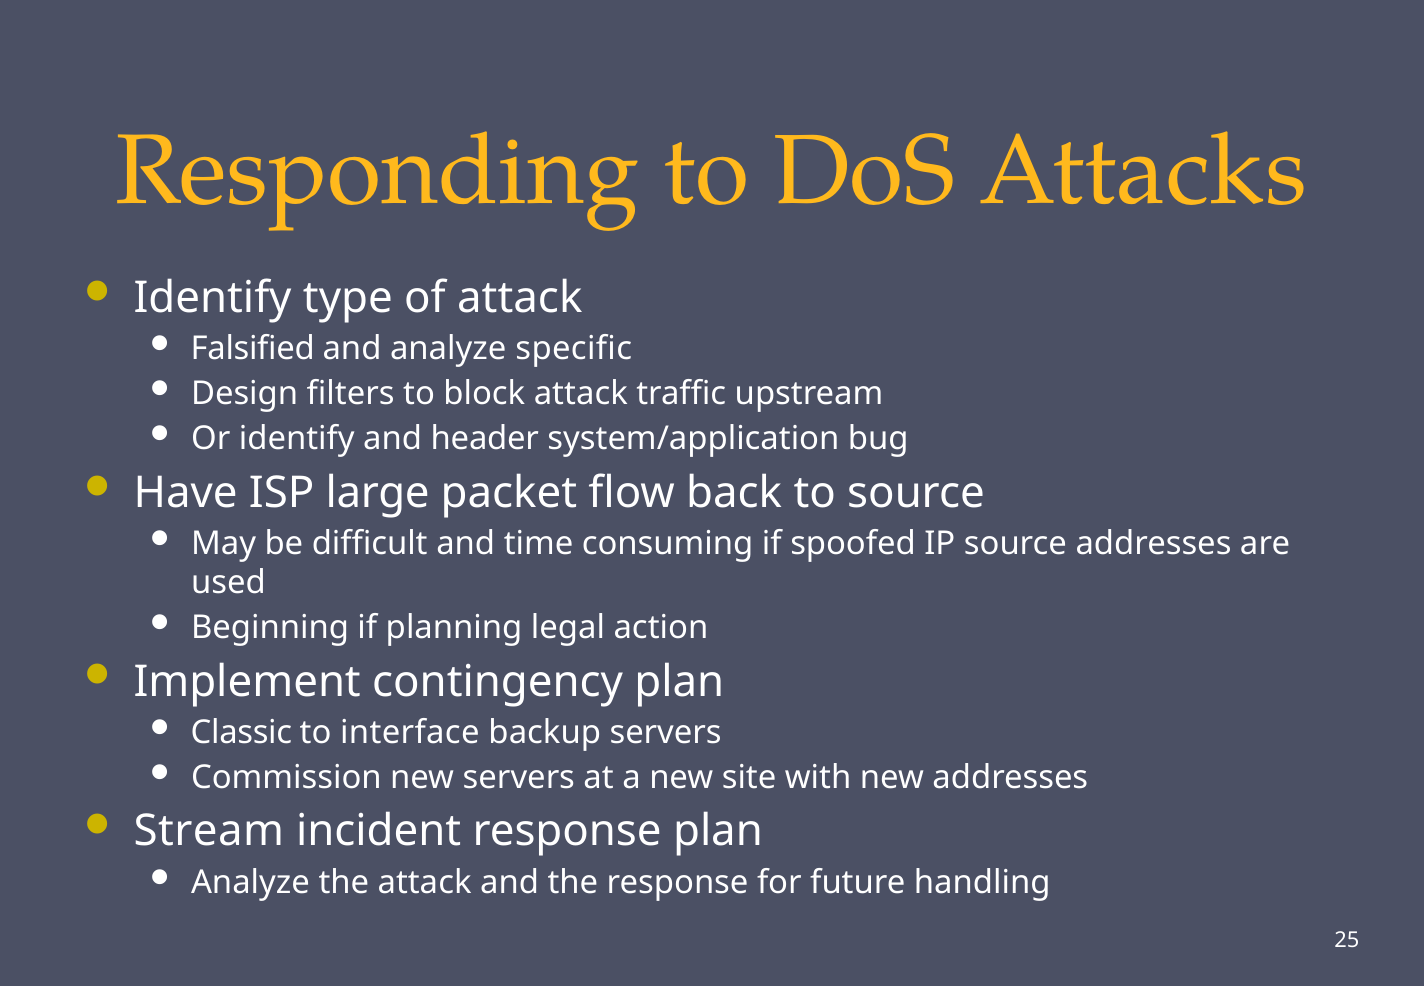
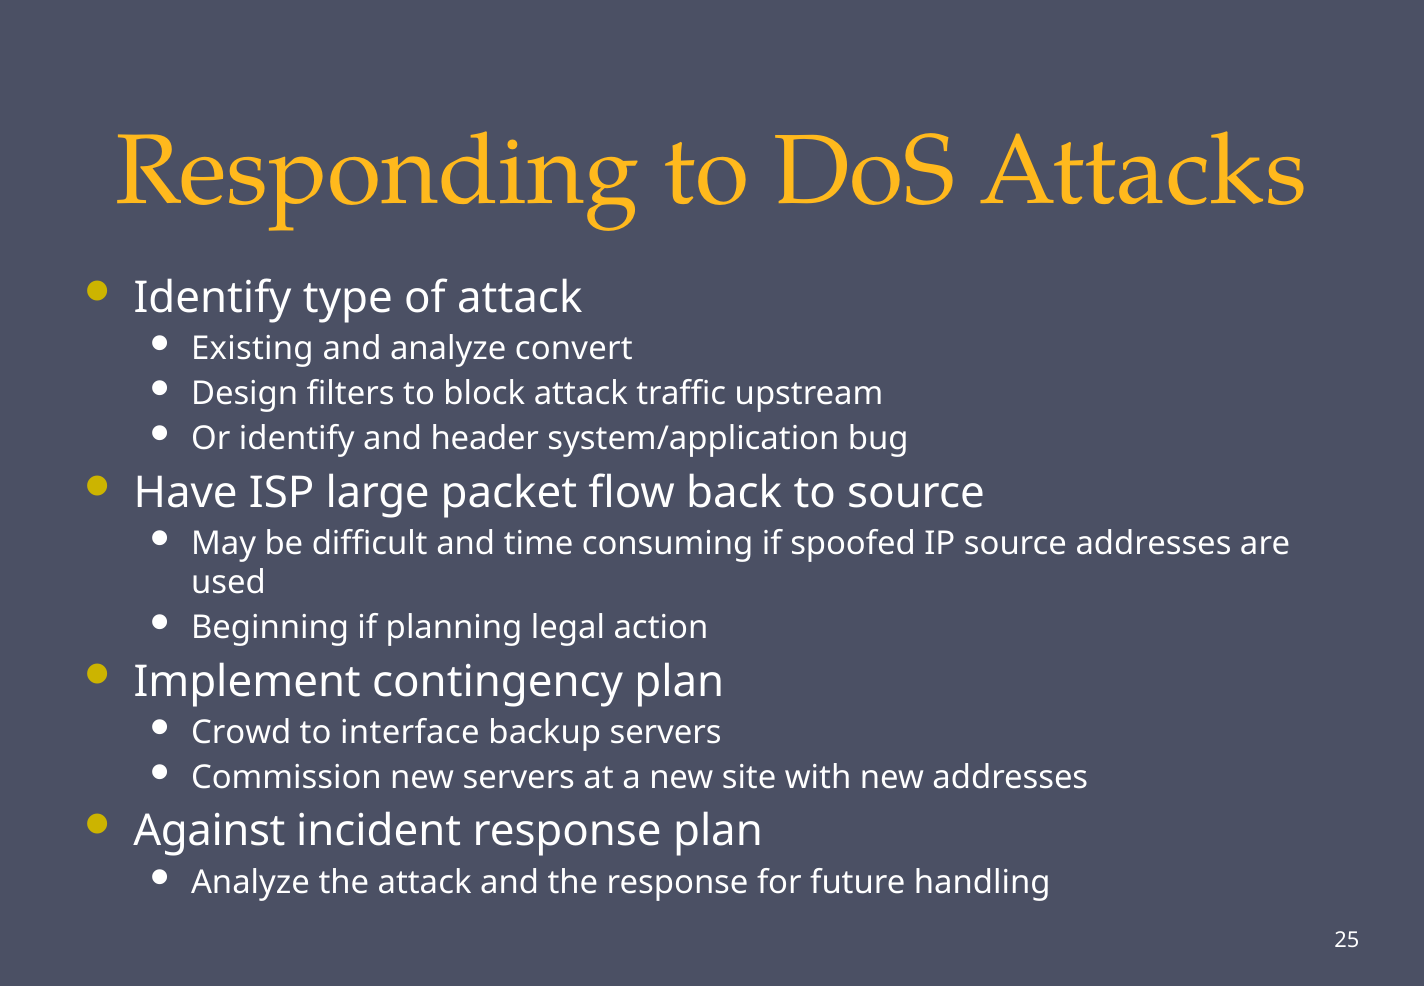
Falsified: Falsified -> Existing (252, 349)
specific: specific -> convert (574, 349)
Classic: Classic -> Crowd (241, 732)
Stream: Stream -> Against (209, 831)
